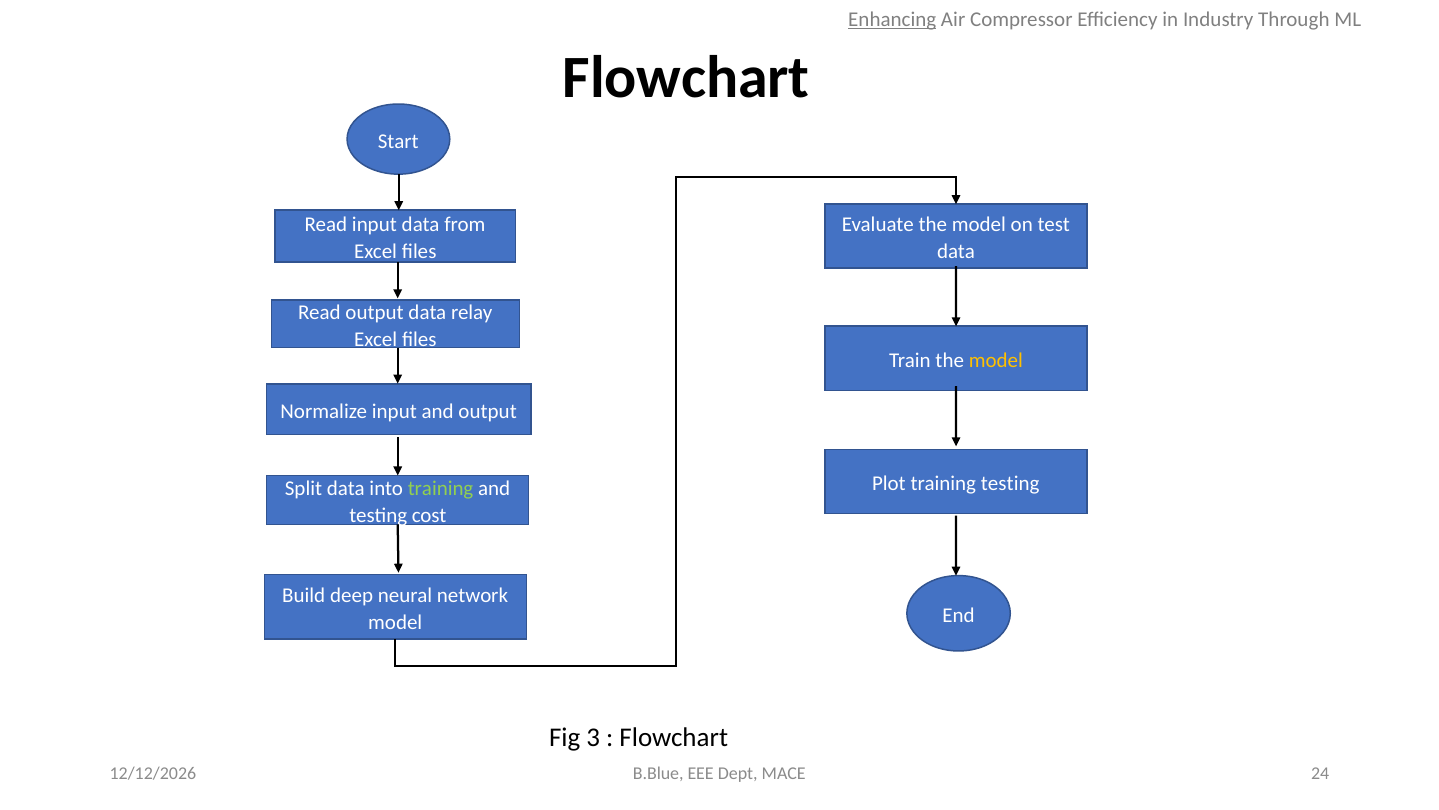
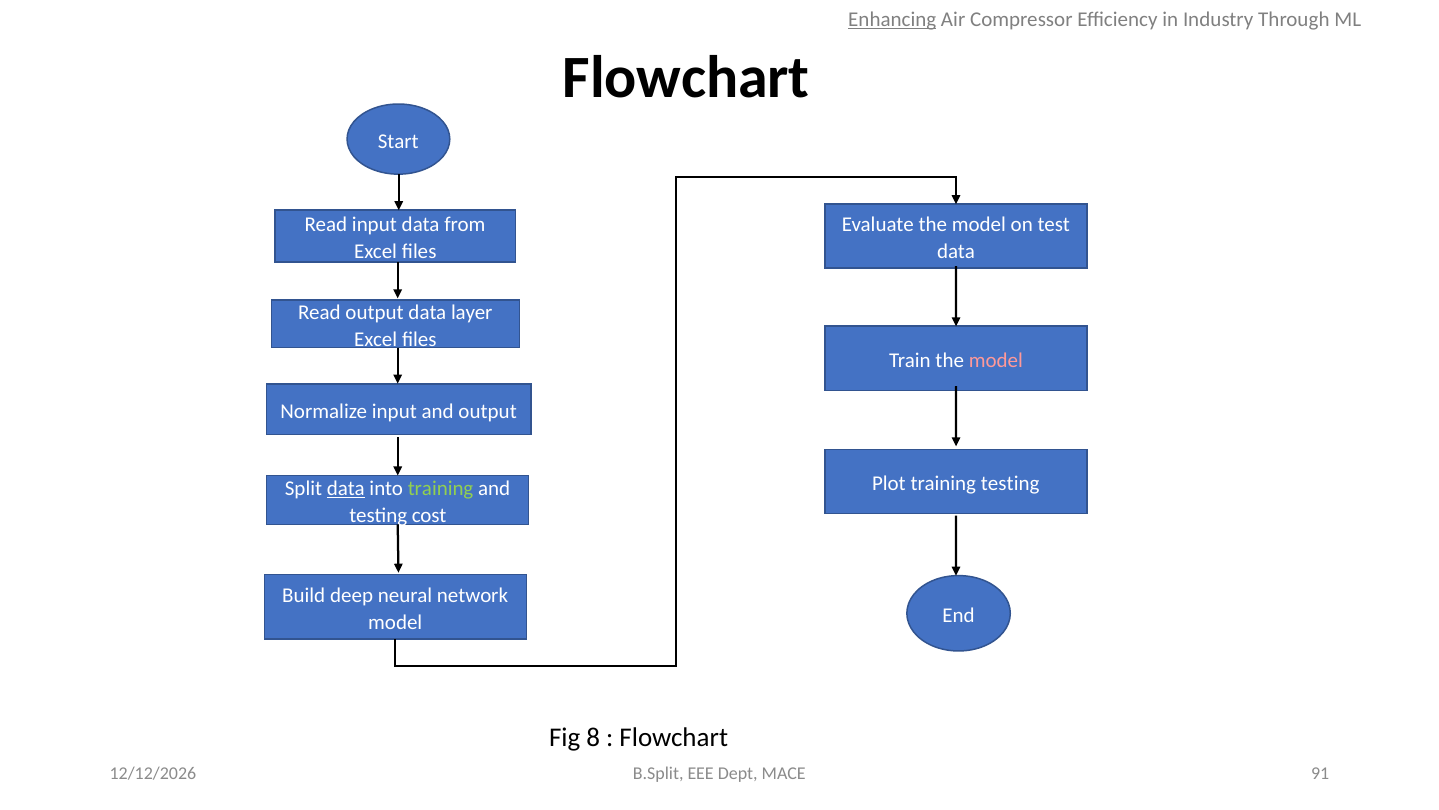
relay: relay -> layer (472, 312)
model colour: yellow -> pink (996, 360)
data underline: none -> present (346, 488)
3: 3 -> 8 (593, 737)
B.Blue: B.Blue -> B.Split (658, 773)
24: 24 -> 91 (1320, 773)
